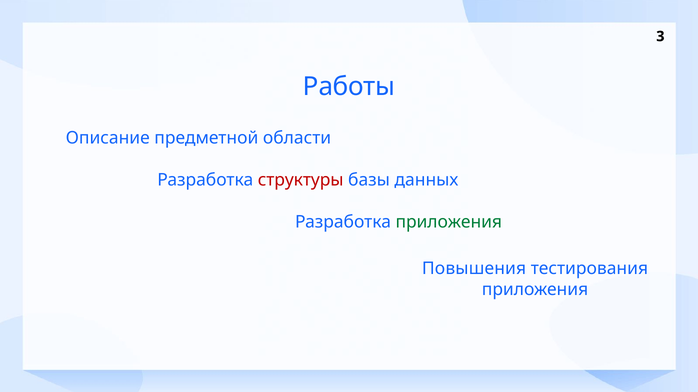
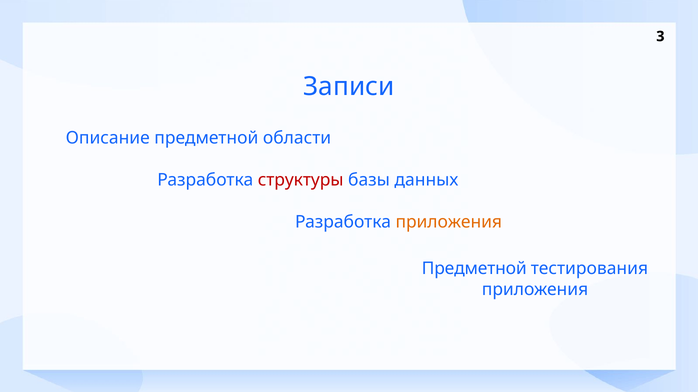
Работы: Работы -> Записи (349, 87)
приложения colour: green -> orange (449, 222)
Повышения: Повышения -> Предметной (474, 269)
